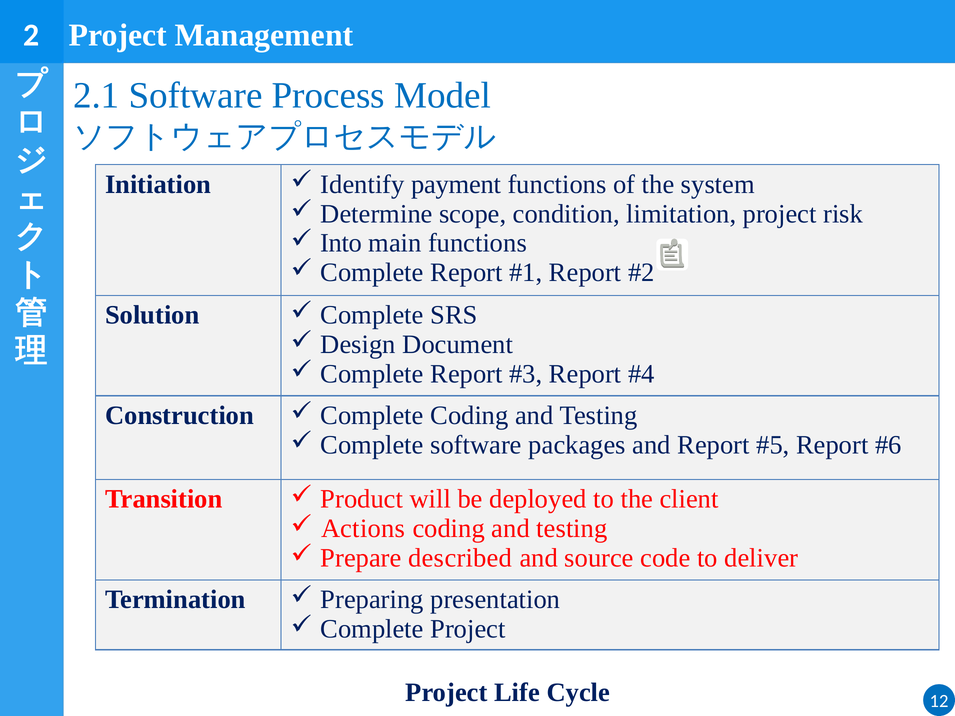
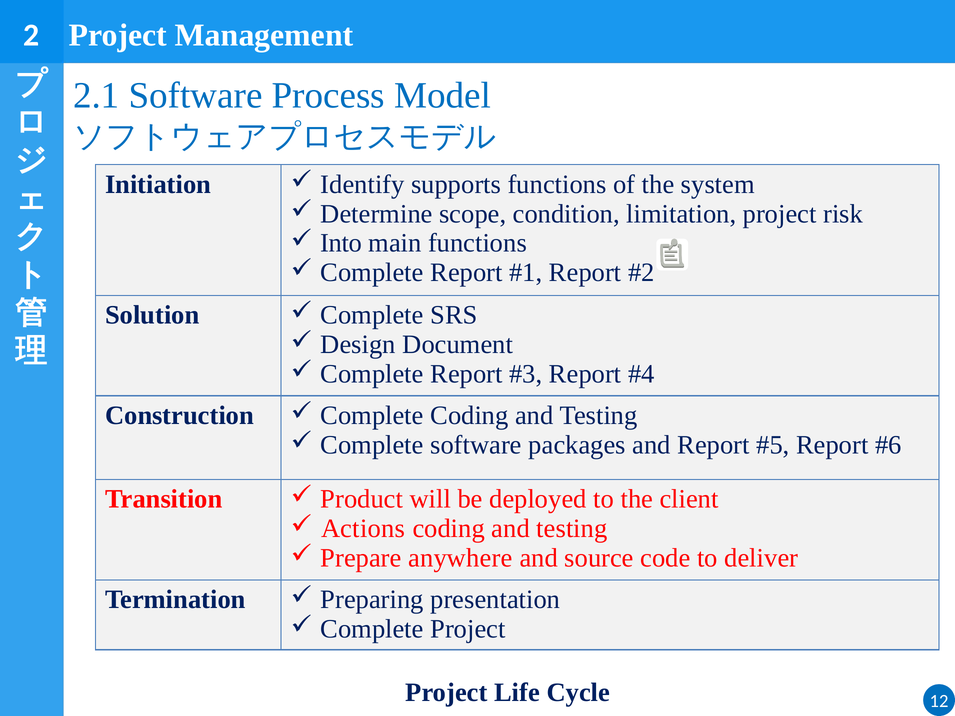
payment: payment -> supports (456, 184)
described: described -> anywhere (460, 558)
